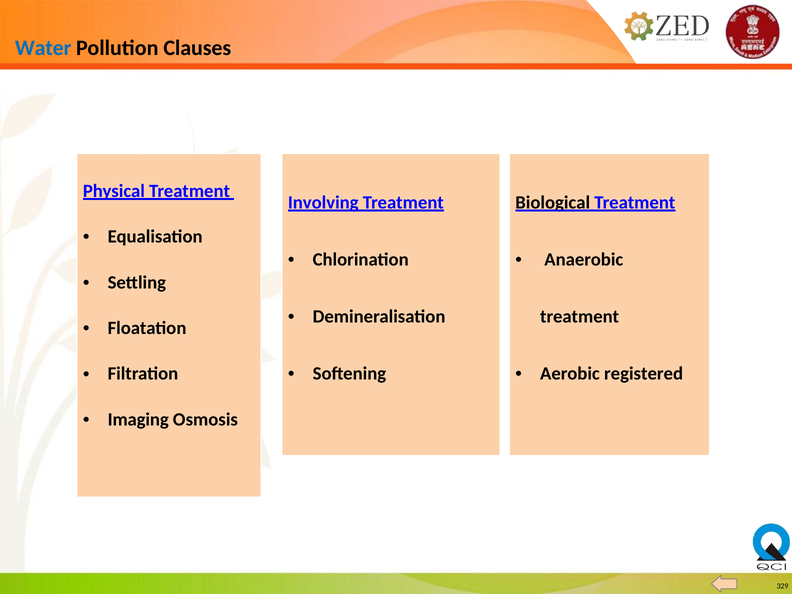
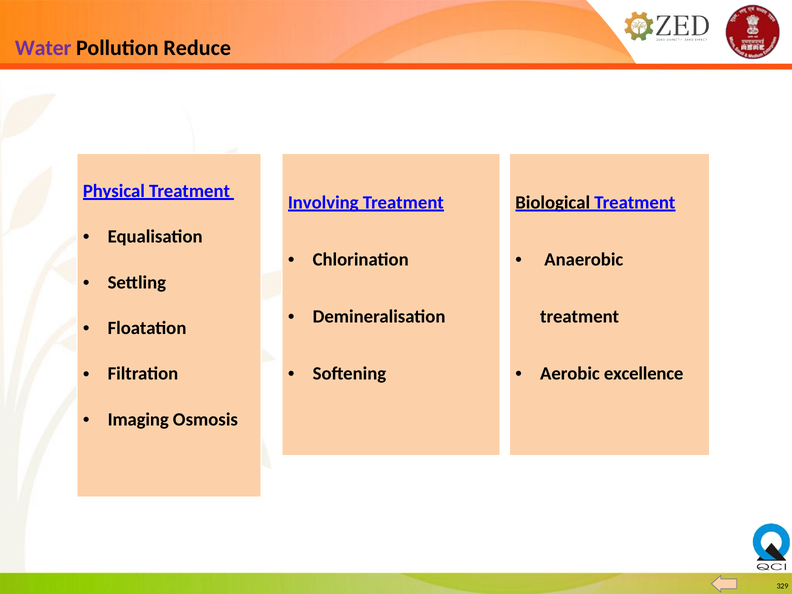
Water colour: blue -> purple (43, 48)
Clauses: Clauses -> Reduce (197, 48)
registered: registered -> excellence (644, 374)
